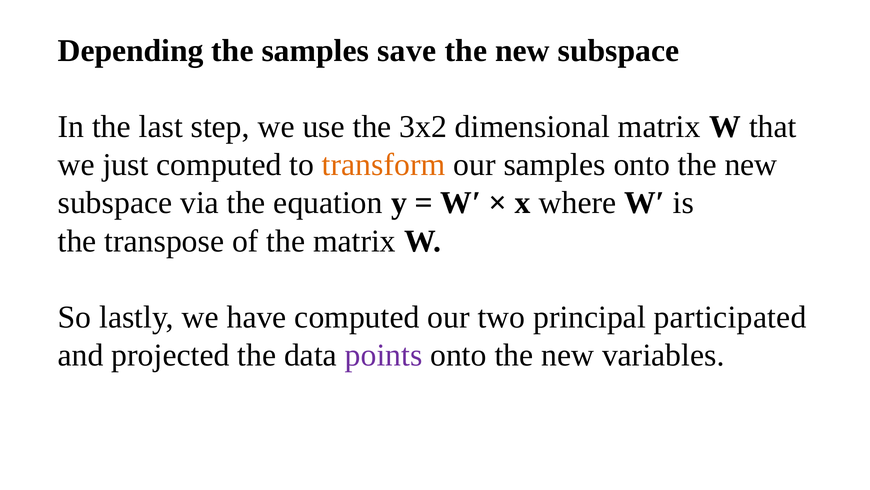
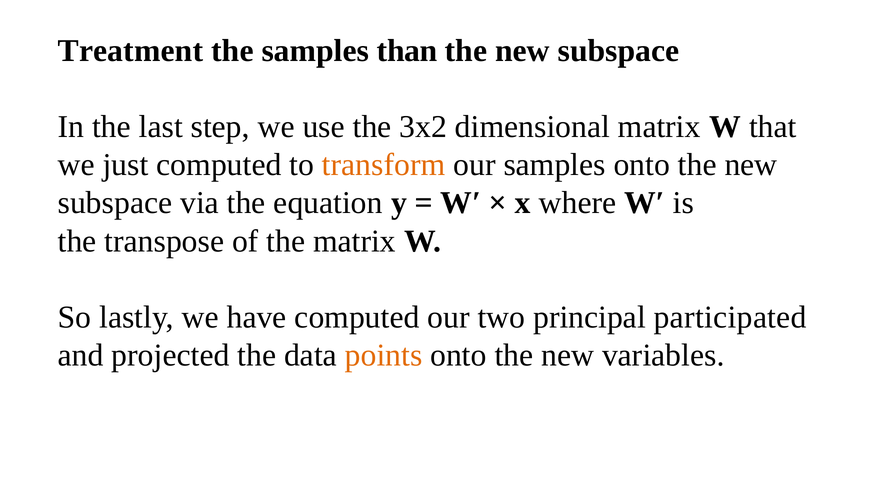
Depending: Depending -> Treatment (131, 50)
save: save -> than (407, 50)
points colour: purple -> orange (384, 355)
